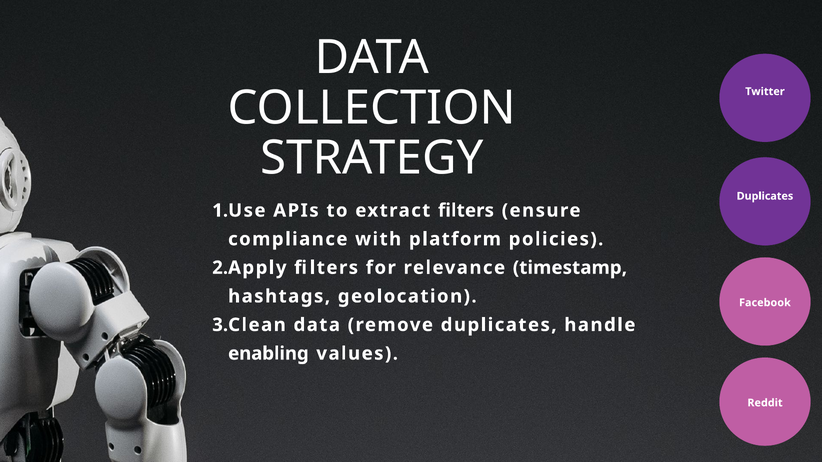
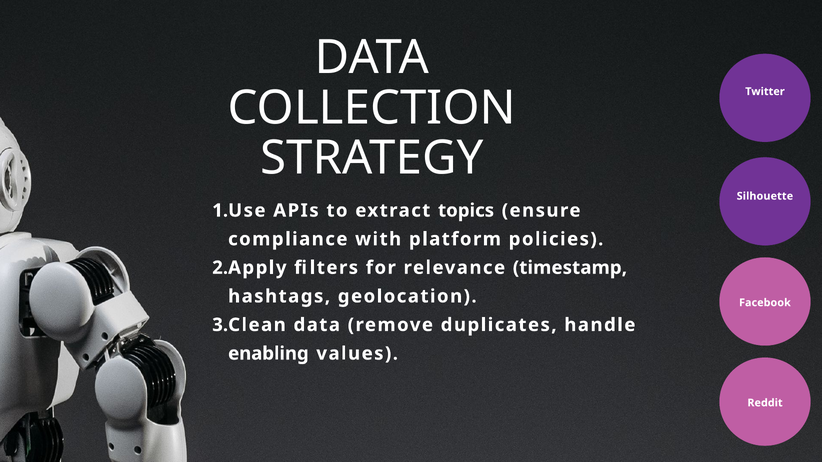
Duplicates: Duplicates -> Silhouette (765, 196)
extract filters: filters -> topics (466, 211)
